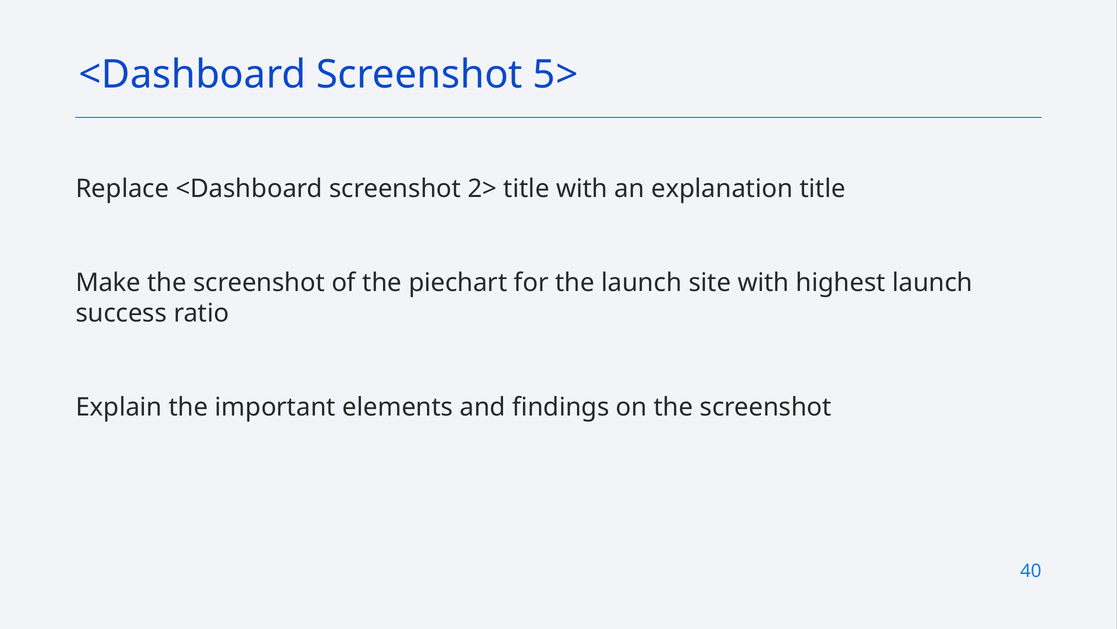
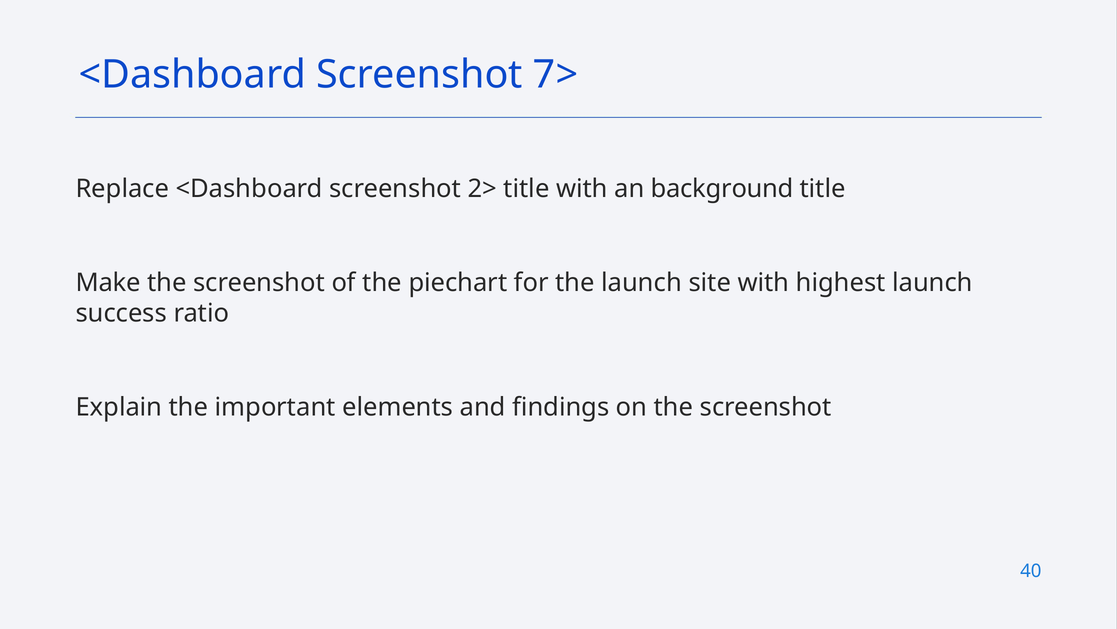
5>: 5> -> 7> (556, 75)
explanation: explanation -> background (722, 189)
